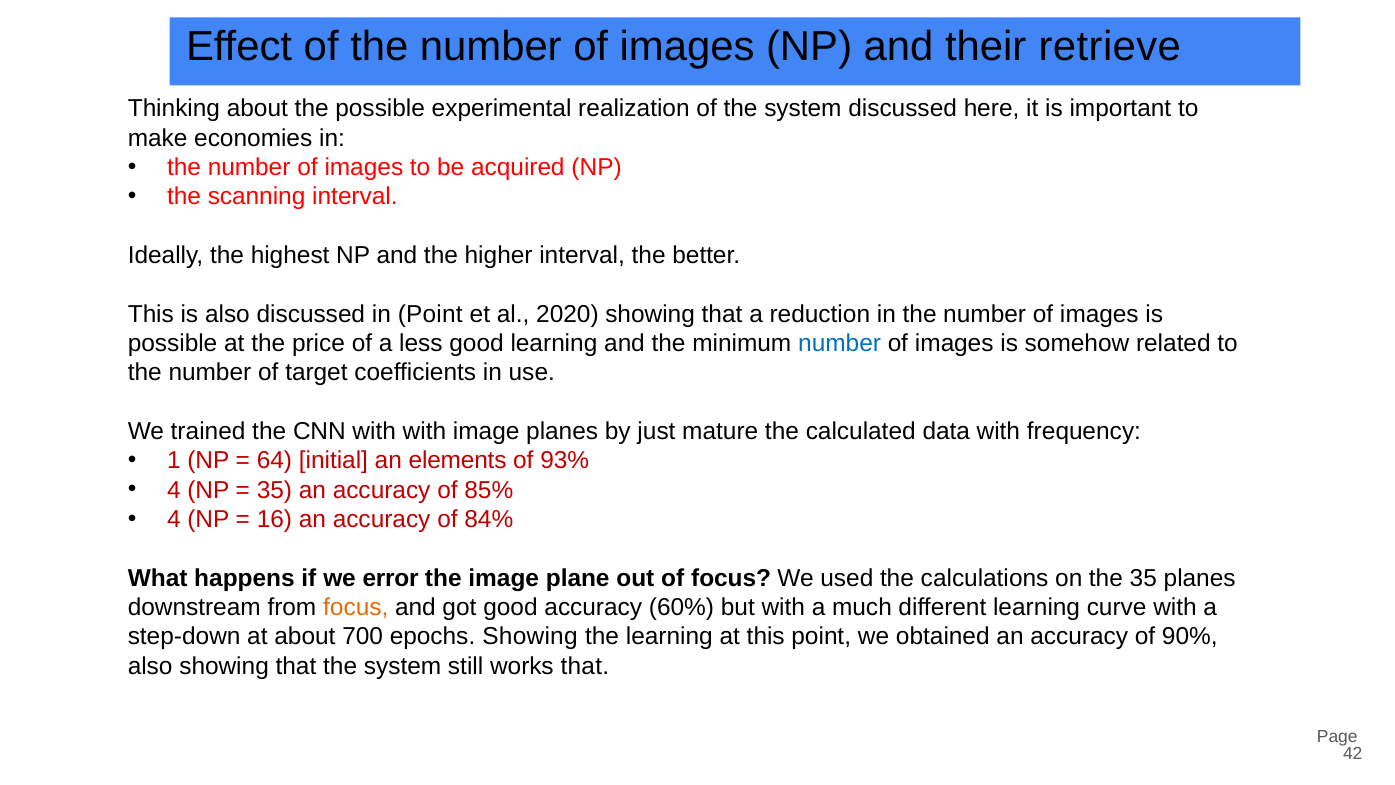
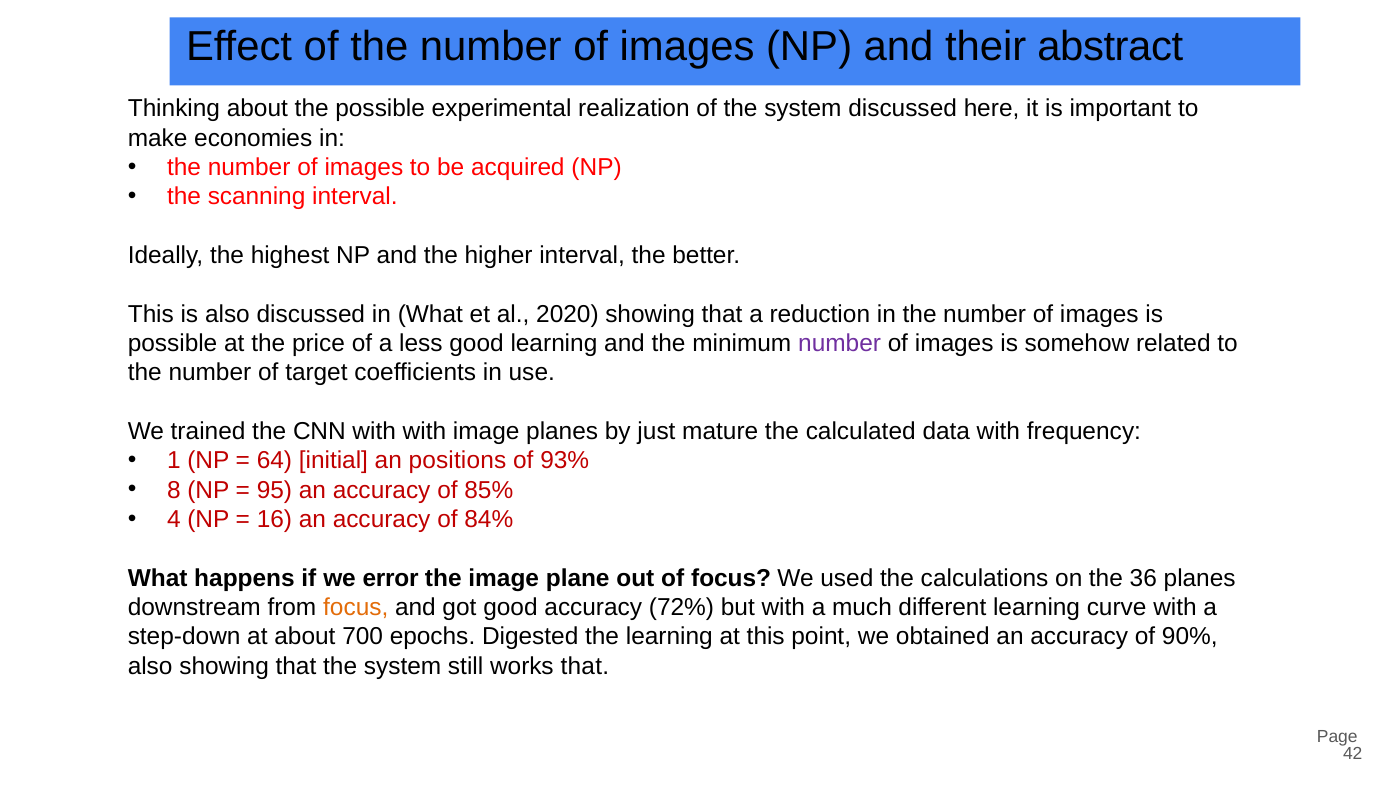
retrieve: retrieve -> abstract (1110, 47)
in Point: Point -> What (430, 314)
number colour: blue -> purple (840, 343)
elements: elements -> positions (457, 461)
4: 4 -> 8 (174, 490)
35: 35 -> 95 (274, 490)
the 35: 35 -> 36 (1143, 578)
60%: 60% -> 72% (682, 607)
epochs Showing: Showing -> Digested (530, 637)
